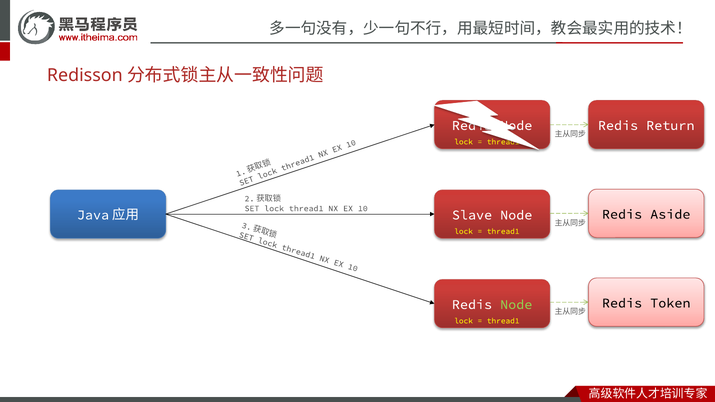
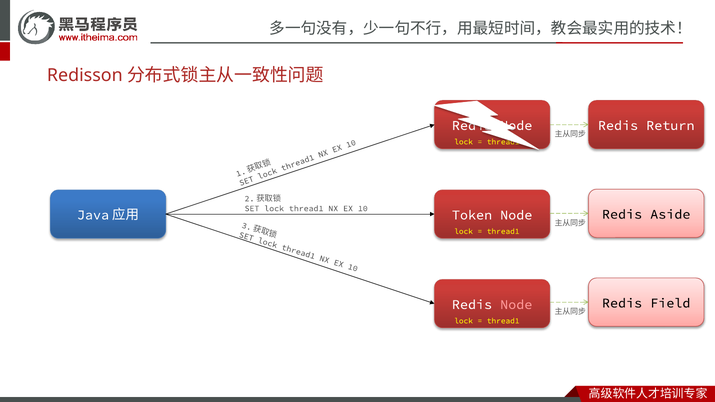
Slave: Slave -> Token (472, 215)
Token: Token -> Field (670, 303)
Node colour: light green -> pink (516, 305)
